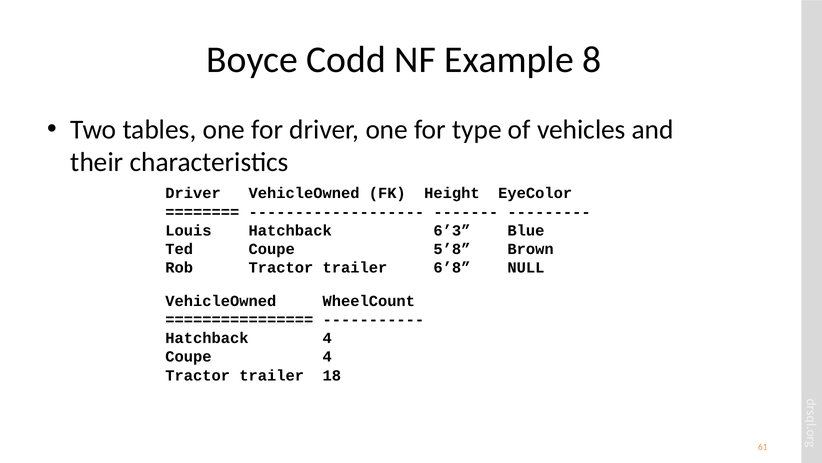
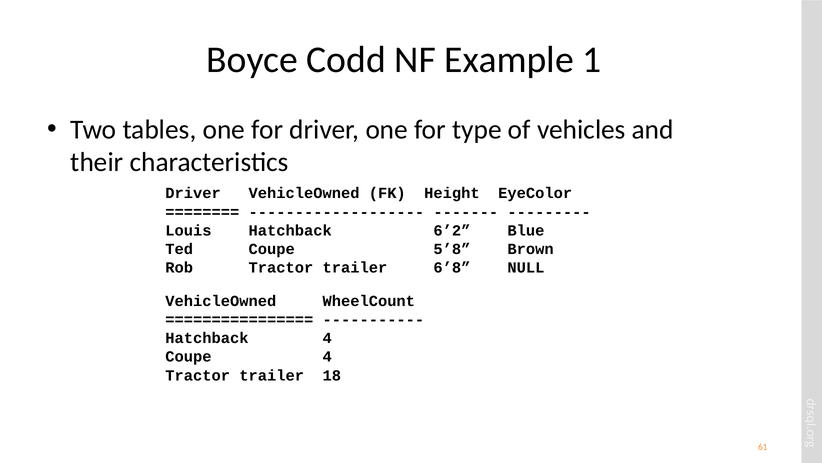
8: 8 -> 1 (592, 60)
6’3: 6’3 -> 6’2 (452, 230)
